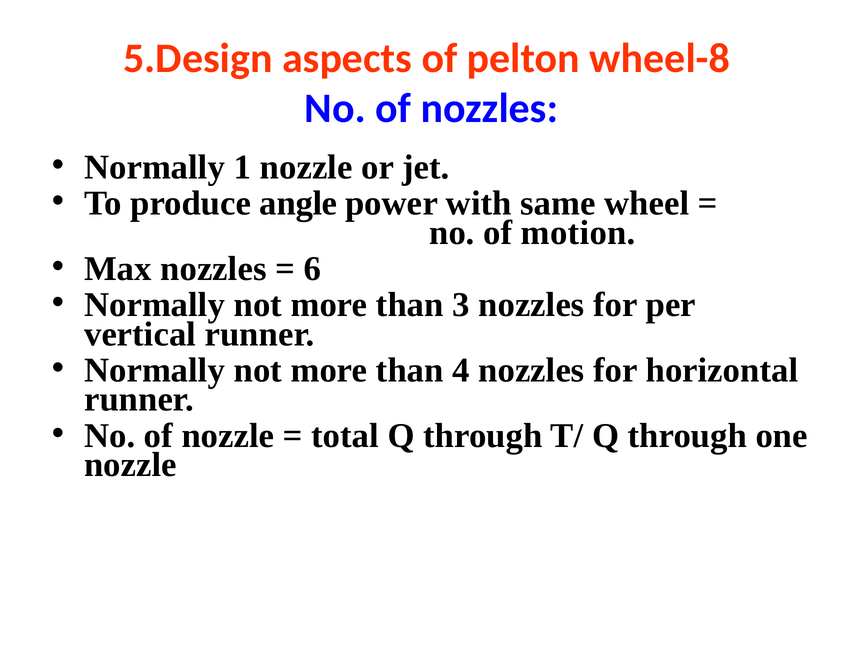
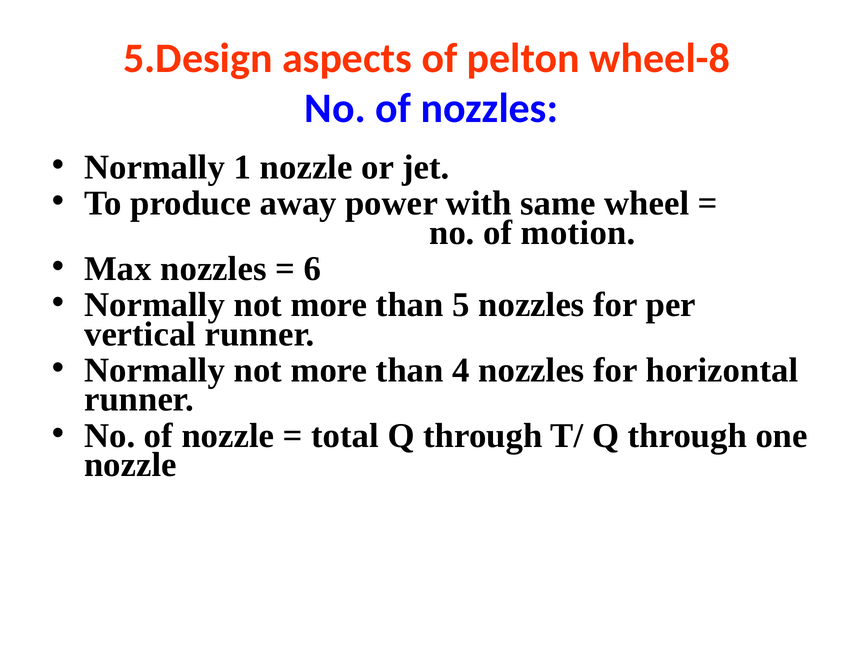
angle: angle -> away (298, 203)
3: 3 -> 5 (461, 305)
